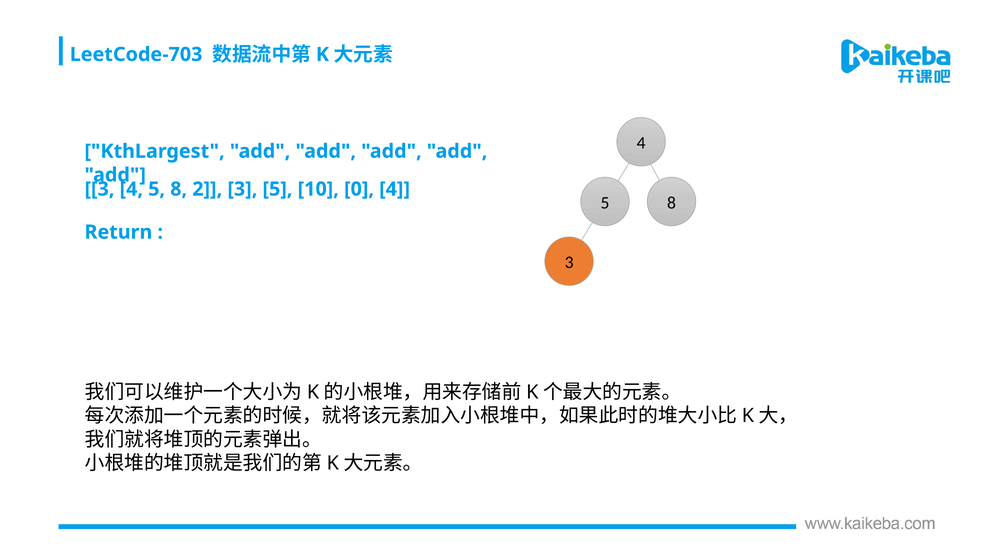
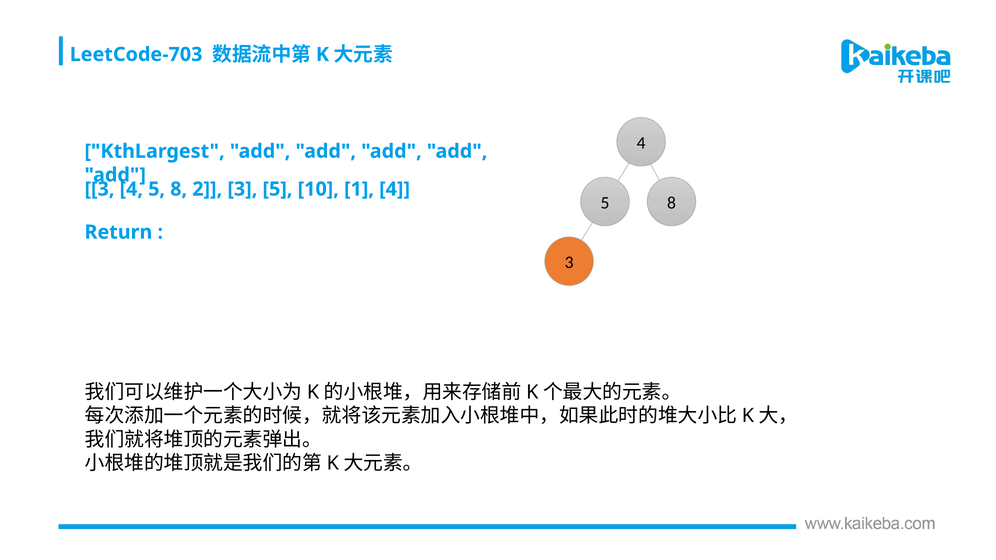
0: 0 -> 1 (359, 189)
